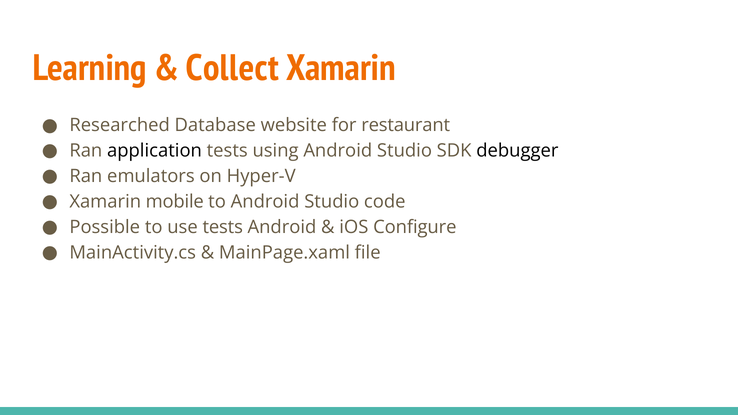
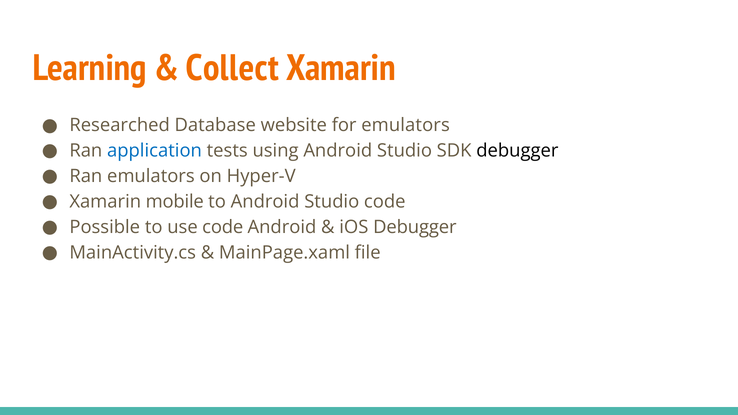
for restaurant: restaurant -> emulators (406, 125)
application colour: black -> blue (154, 151)
use tests: tests -> code (223, 227)
iOS Configure: Configure -> Debugger (415, 227)
